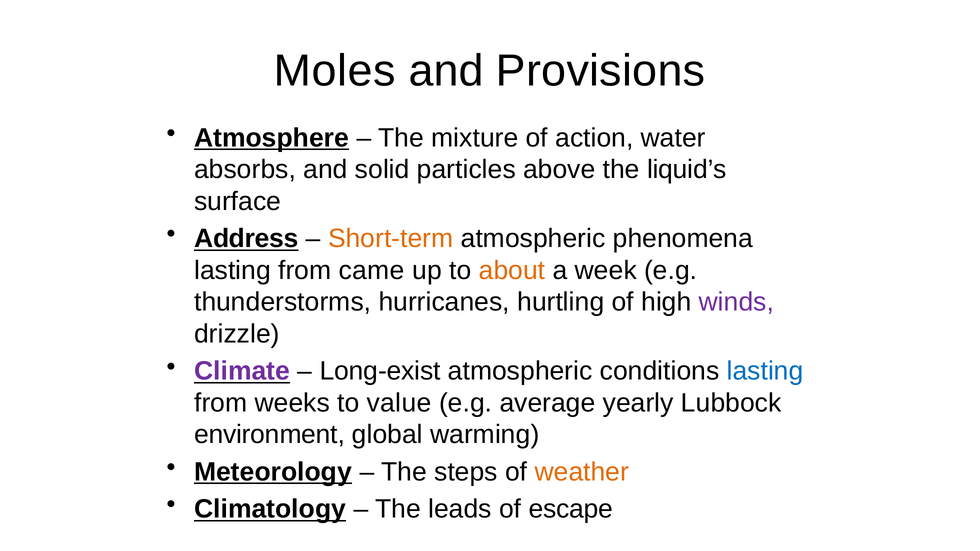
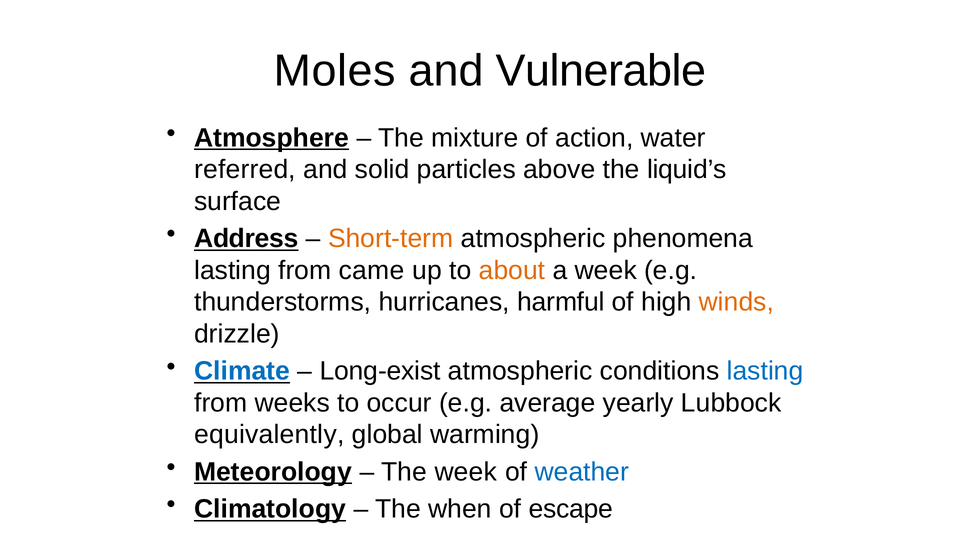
Provisions: Provisions -> Vulnerable (601, 71)
absorbs: absorbs -> referred (245, 170)
hurtling: hurtling -> harmful (561, 302)
winds colour: purple -> orange (736, 302)
Climate colour: purple -> blue (242, 371)
value: value -> occur (399, 403)
environment: environment -> equivalently (269, 435)
The steps: steps -> week (466, 472)
weather colour: orange -> blue (582, 472)
leads: leads -> when (460, 509)
